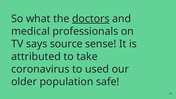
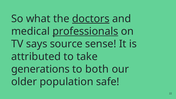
professionals underline: none -> present (85, 31)
coronavirus: coronavirus -> generations (40, 69)
used: used -> both (97, 69)
